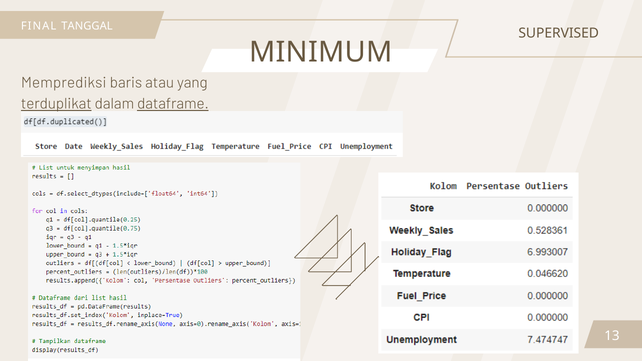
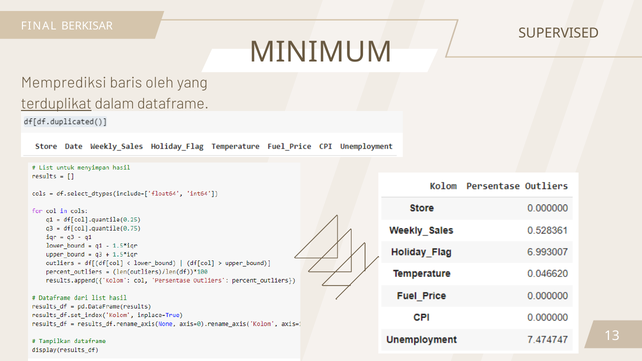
TANGGAL: TANGGAL -> BERKISAR (87, 26)
atau: atau -> oleh (160, 83)
dataframe underline: present -> none (173, 104)
